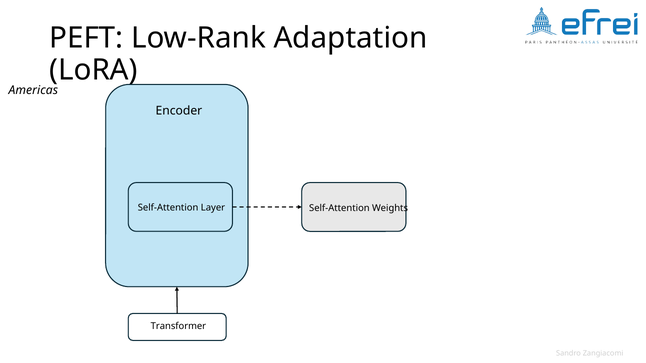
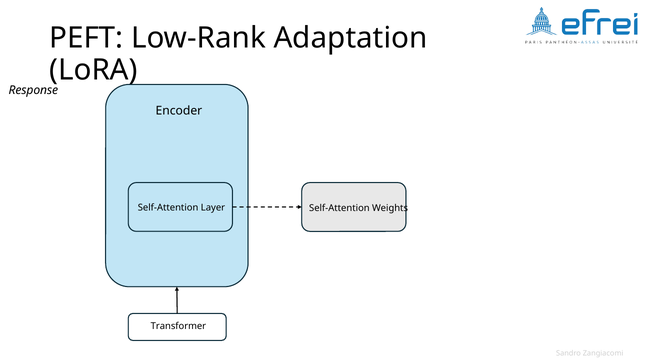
Americas: Americas -> Response (33, 90)
